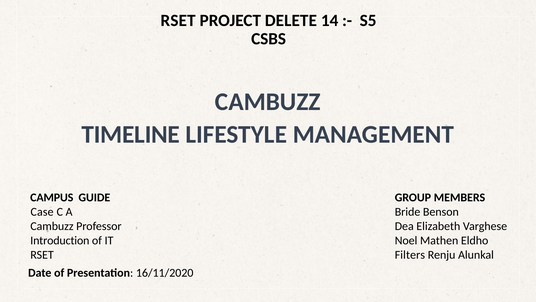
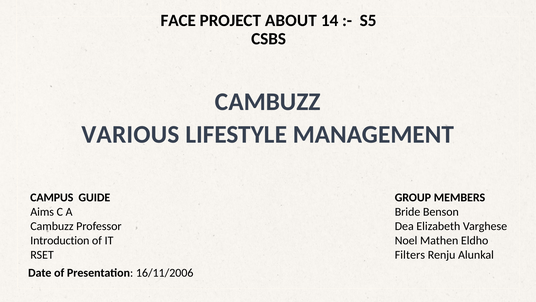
RSET: RSET -> FACE (178, 20)
DELETE: DELETE -> ABOUT (291, 20)
TIMELINE: TIMELINE -> VARIOUS (130, 134)
Case: Case -> Aims (42, 211)
16/11/2020: 16/11/2020 -> 16/11/2006 (165, 272)
